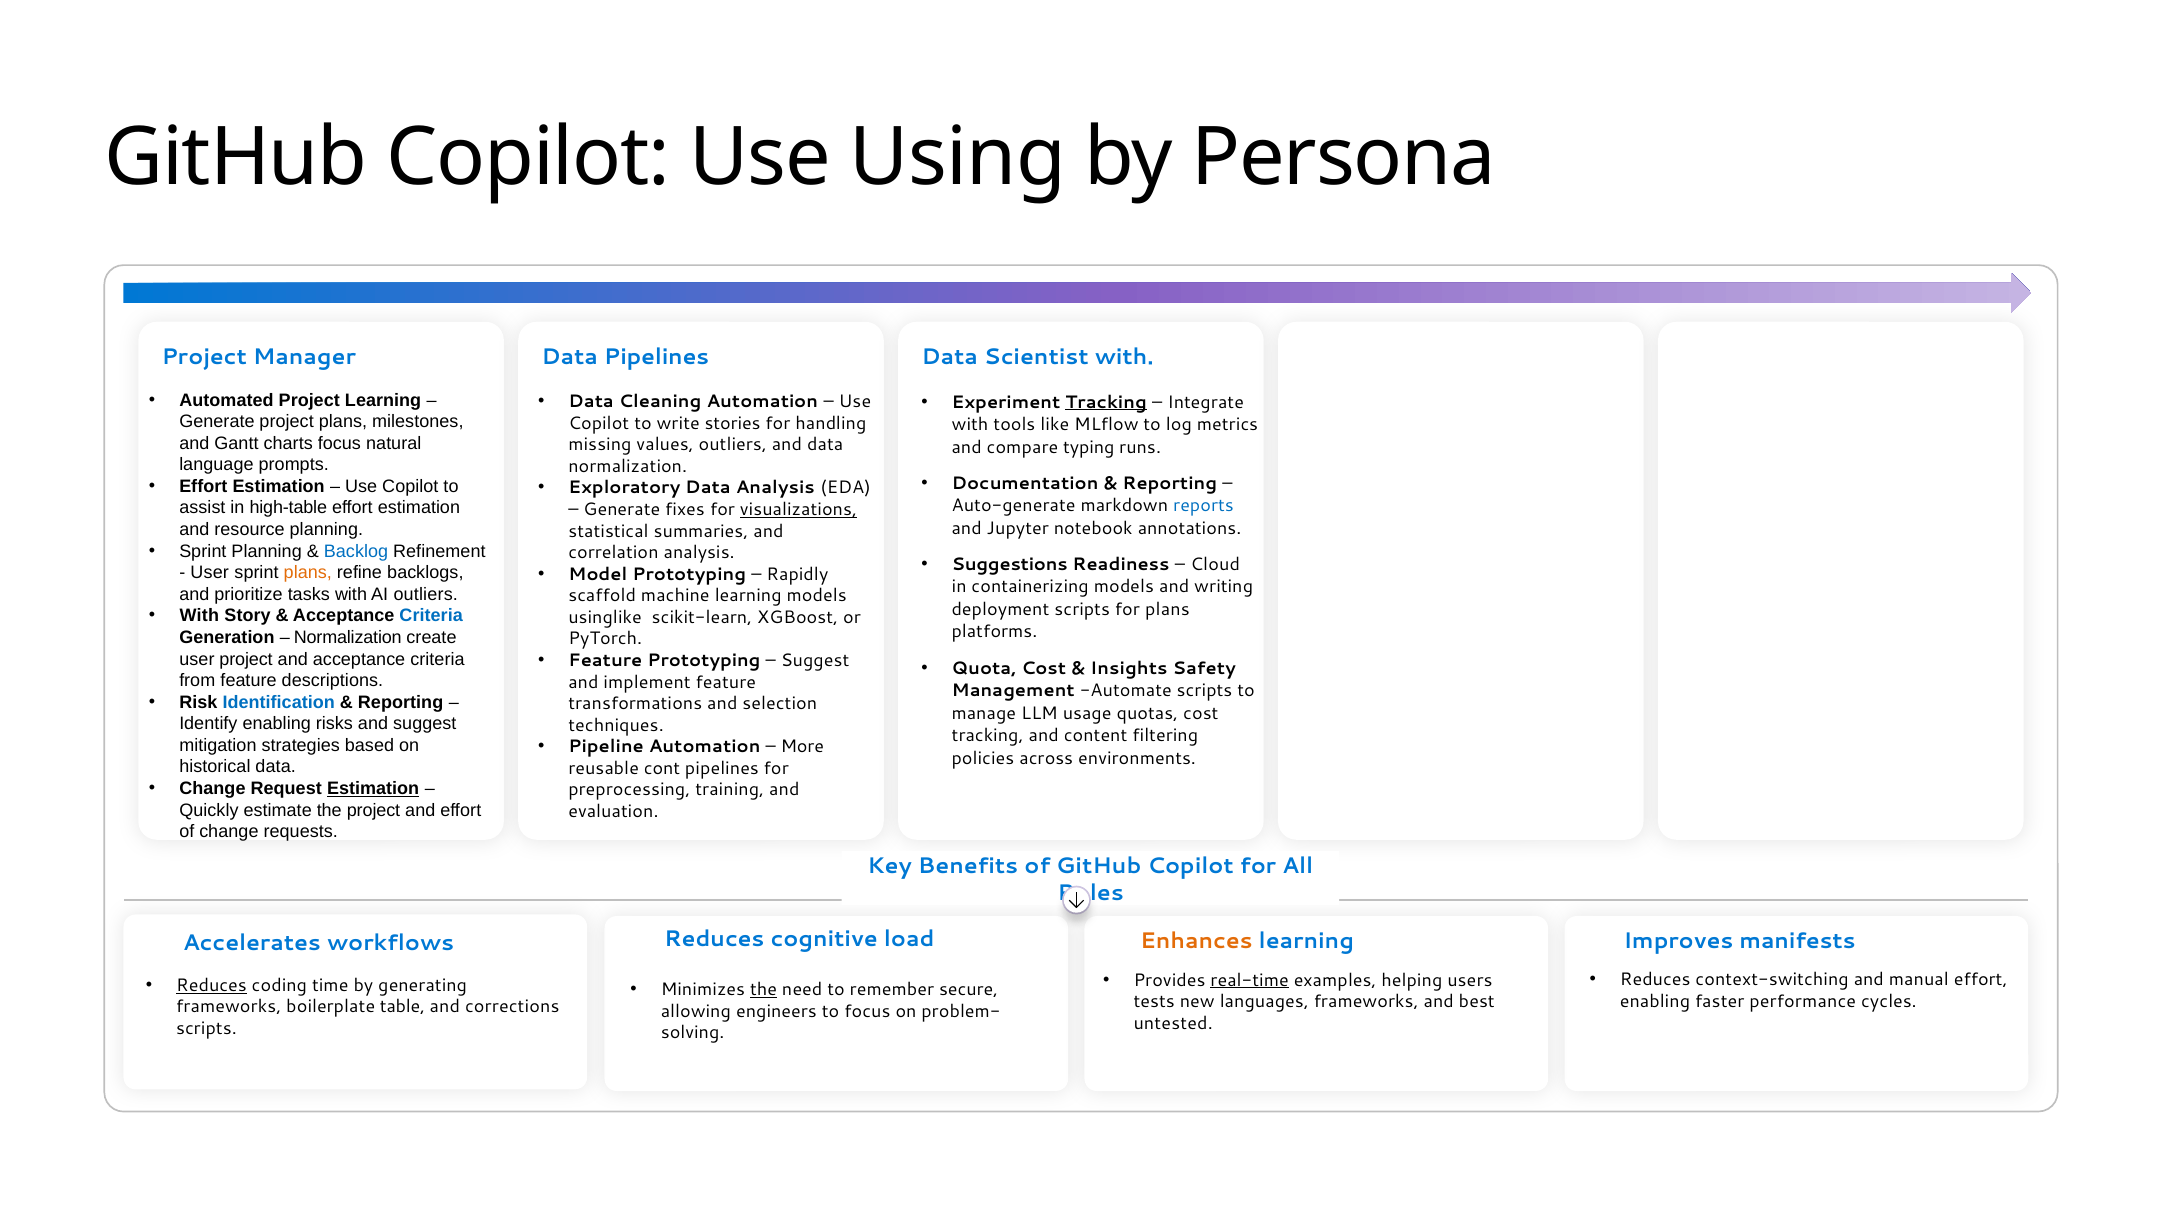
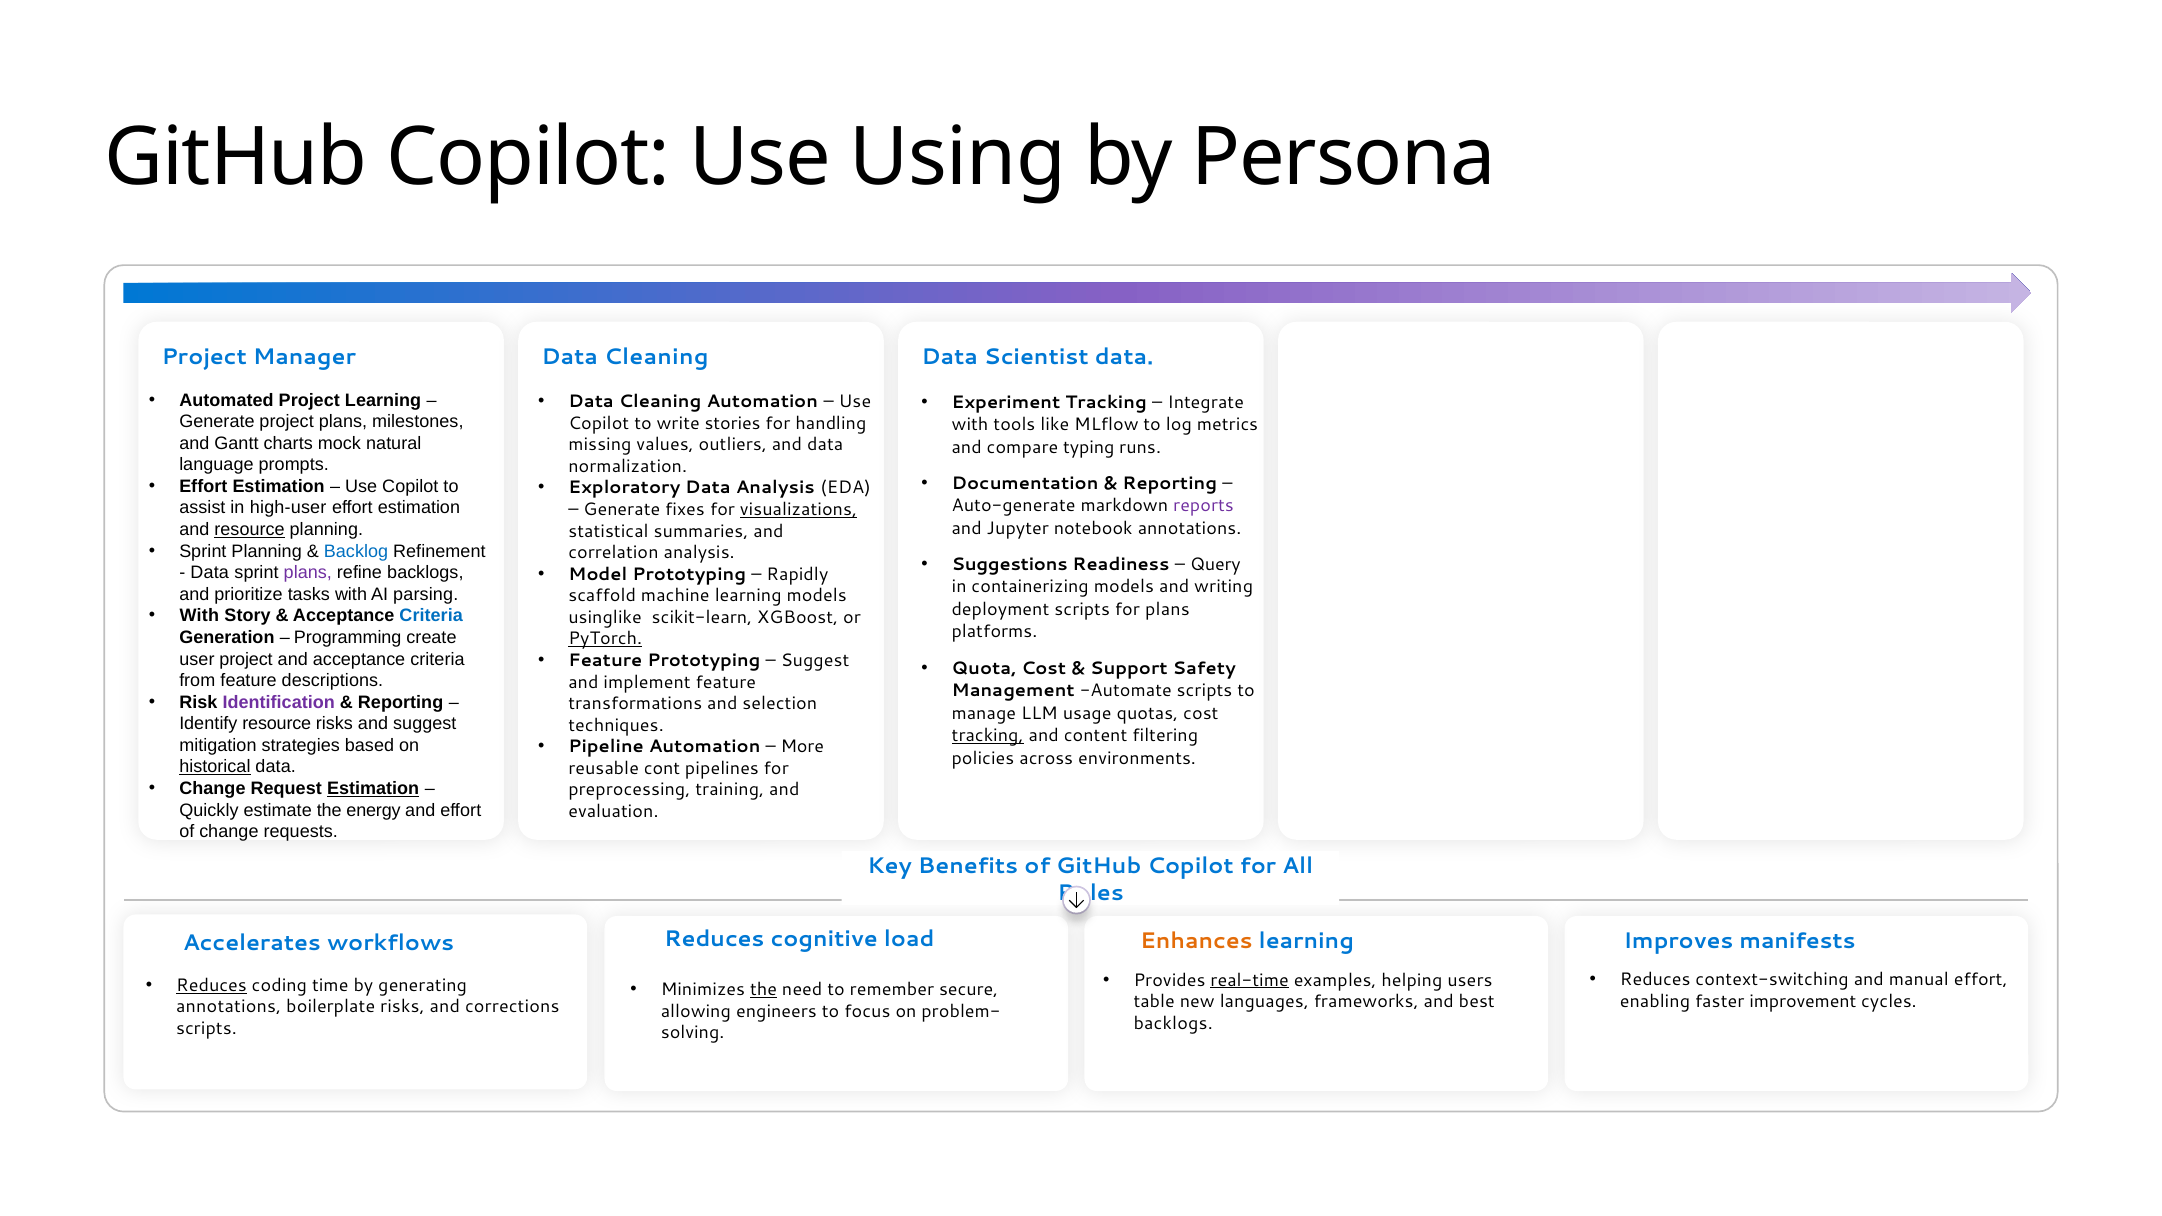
Manager Data Pipelines: Pipelines -> Cleaning (656, 357)
Scientist with: with -> data (1124, 357)
Tracking underline: present -> none (1106, 402)
charts focus: focus -> mock (339, 443)
reports colour: blue -> purple (1204, 506)
high-table: high-table -> high-user (288, 508)
resource underline: none -> present (250, 530)
Cloud: Cloud -> Query (1215, 564)
User: User -> Data (210, 573)
plans colour: orange -> purple (308, 573)
AI outliers: outliers -> parsing (426, 594)
Normalization: Normalization -> Programming (348, 638)
PyTorch underline: none -> present (605, 639)
Insights: Insights -> Support (1129, 668)
Identification colour: blue -> purple (279, 702)
Identify enabling: enabling -> resource (277, 724)
tracking underline: none -> present (988, 736)
historical underline: none -> present (215, 767)
the project: project -> energy (374, 810)
performance: performance -> improvement (1803, 1001)
tests: tests -> table (1154, 1002)
frameworks: frameworks -> annotations (229, 1007)
boilerplate table: table -> risks (402, 1007)
untested: untested -> backlogs (1173, 1023)
